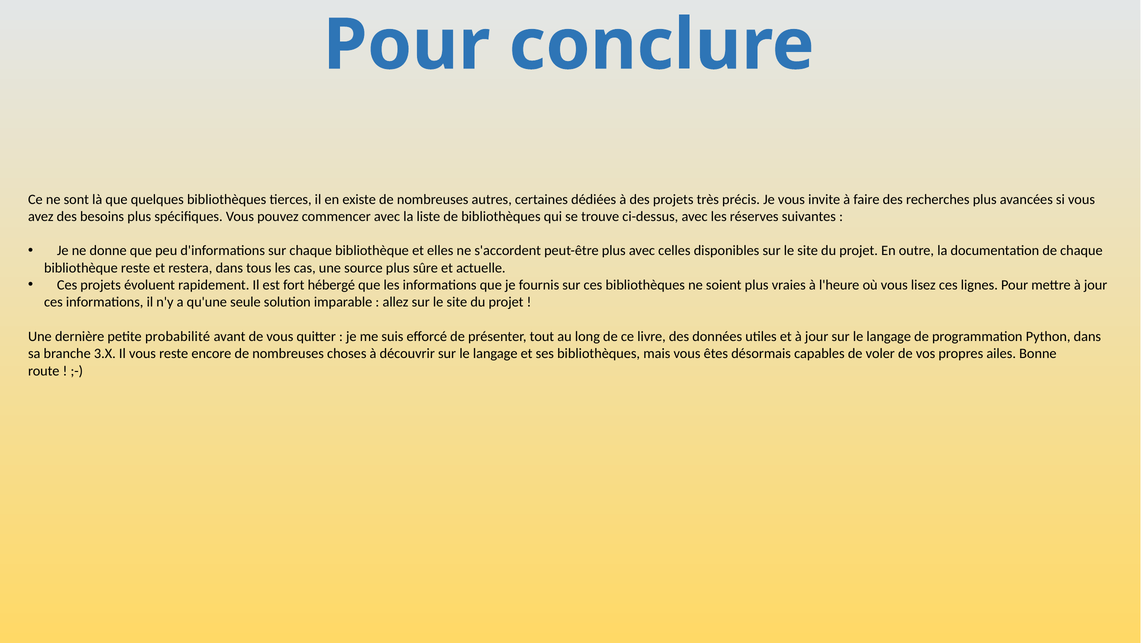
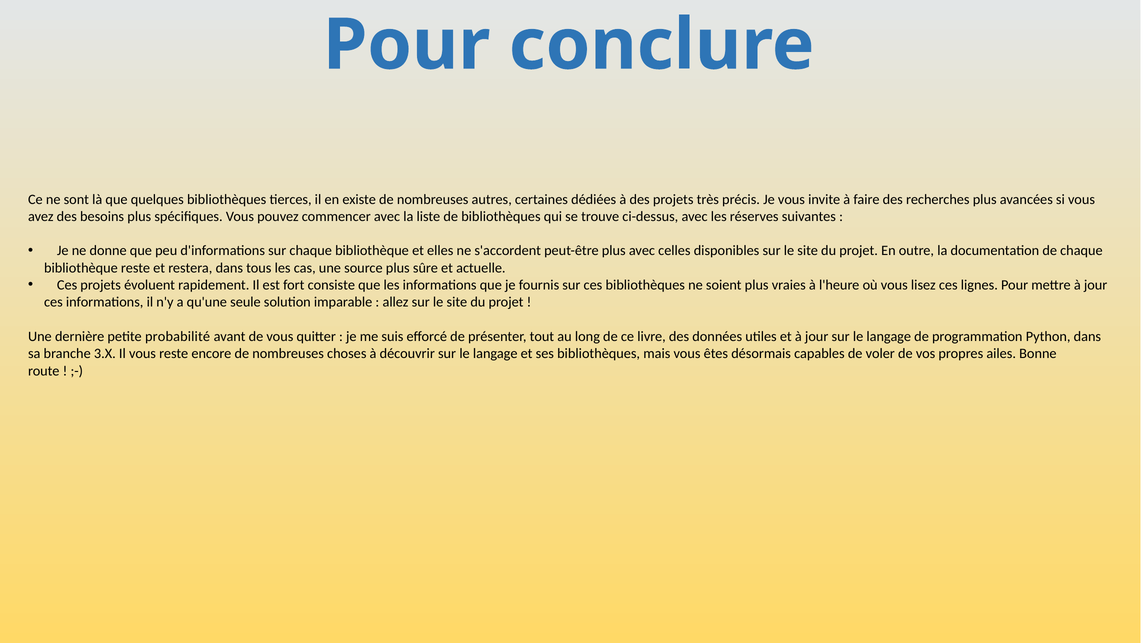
hébergé: hébergé -> consiste (331, 285)
